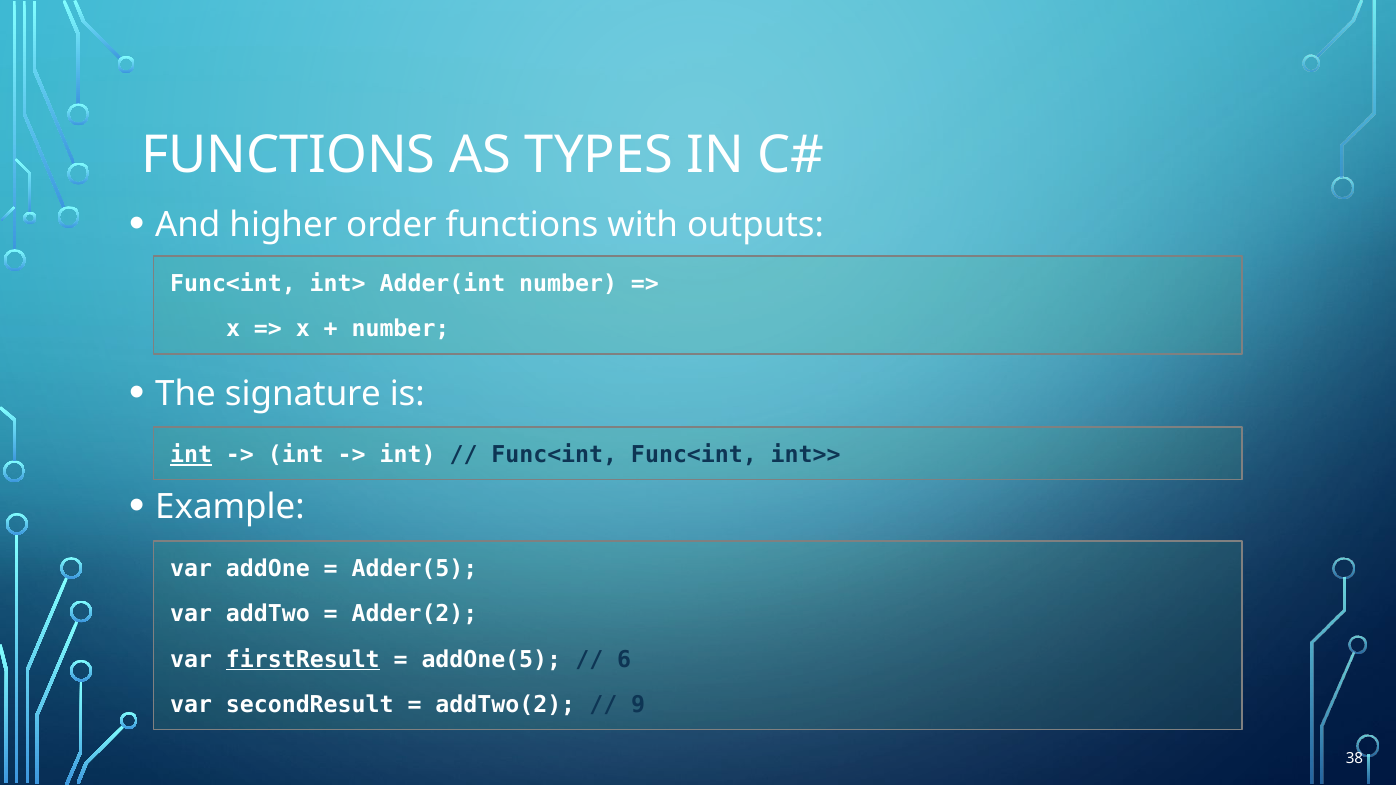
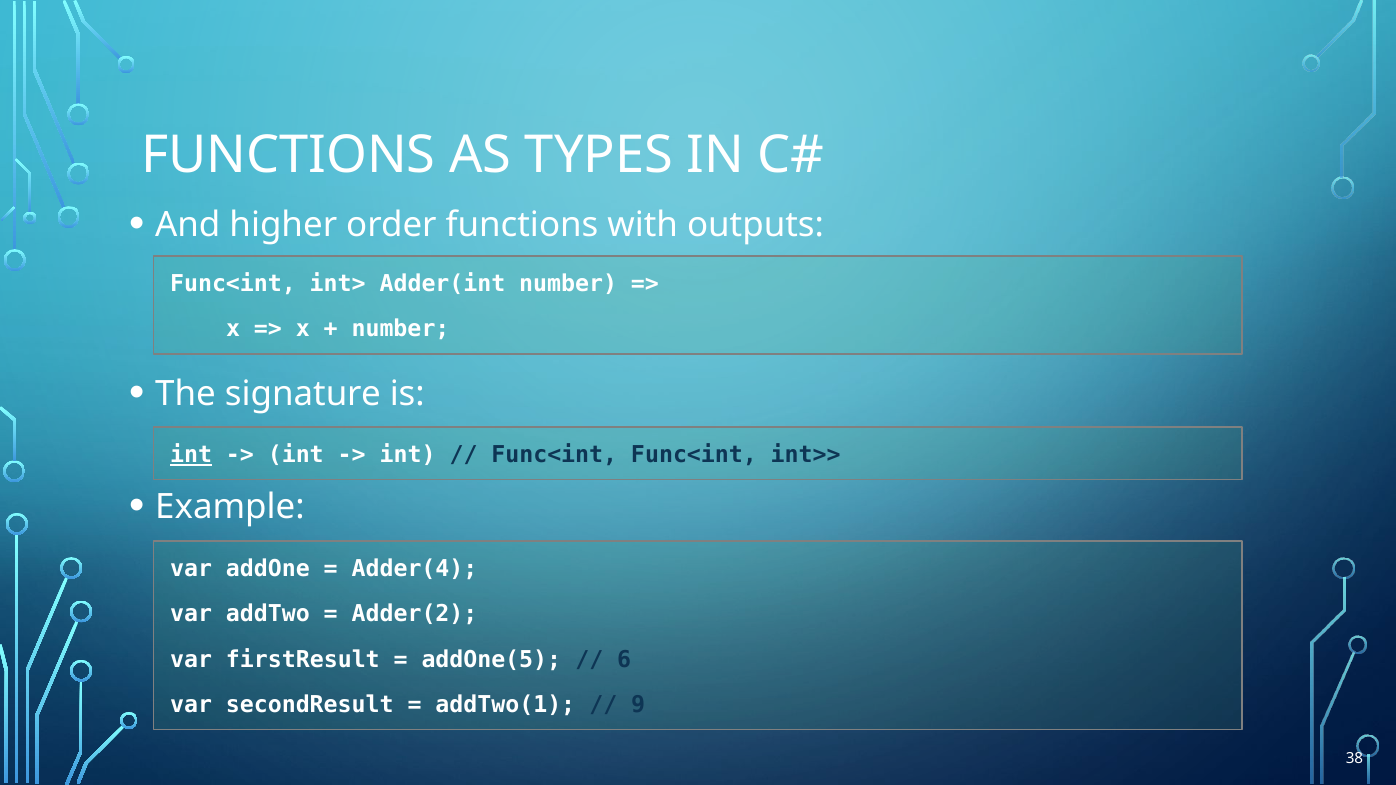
Adder(5: Adder(5 -> Adder(4 (414, 569)
firstResult underline: present -> none (303, 660)
addTwo(2: addTwo(2 -> addTwo(1 (505, 705)
